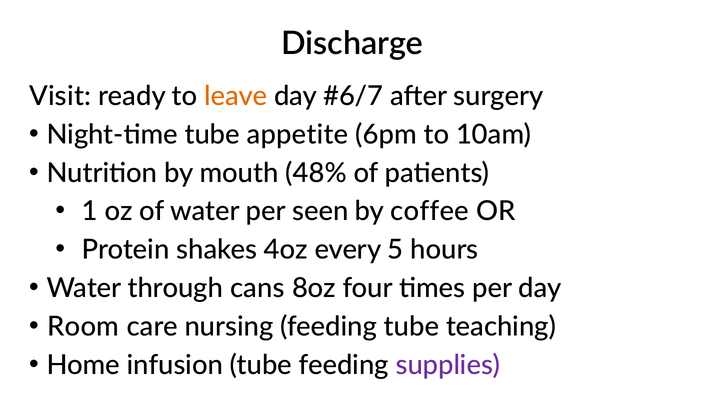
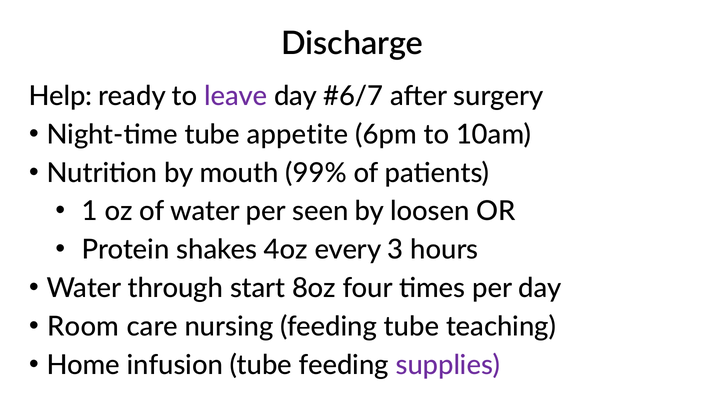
Visit: Visit -> Help (60, 96)
leave colour: orange -> purple (236, 96)
48%: 48% -> 99% (316, 173)
coffee: coffee -> loosen (430, 211)
5: 5 -> 3 (395, 250)
cans: cans -> start (258, 288)
